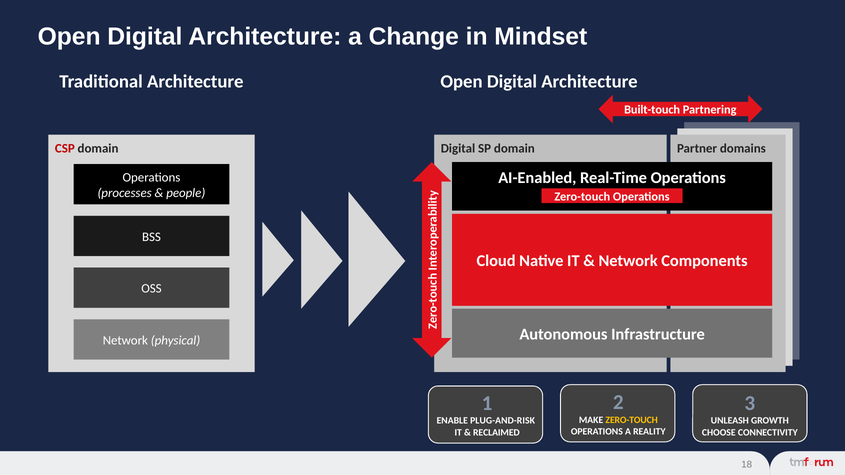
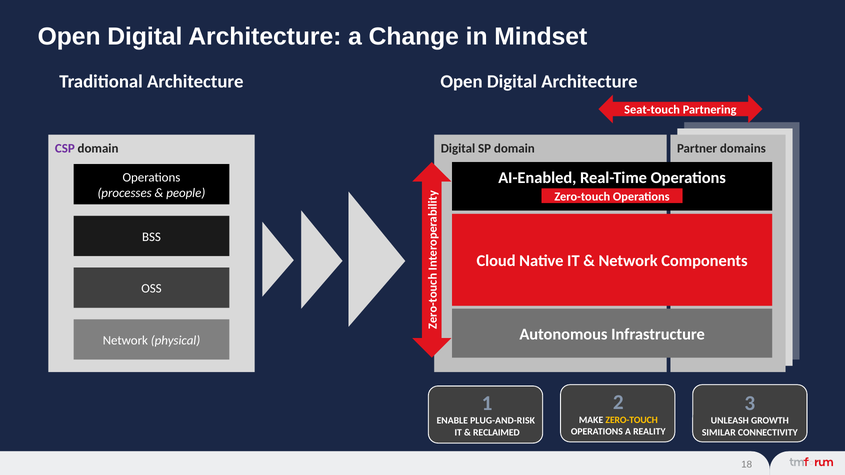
Built-touch: Built-touch -> Seat-touch (652, 110)
CSP colour: red -> purple (65, 148)
CHOOSE: CHOOSE -> SIMILAR (719, 433)
